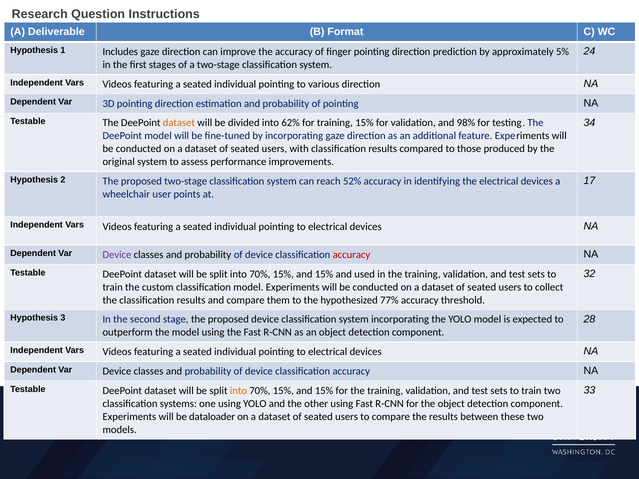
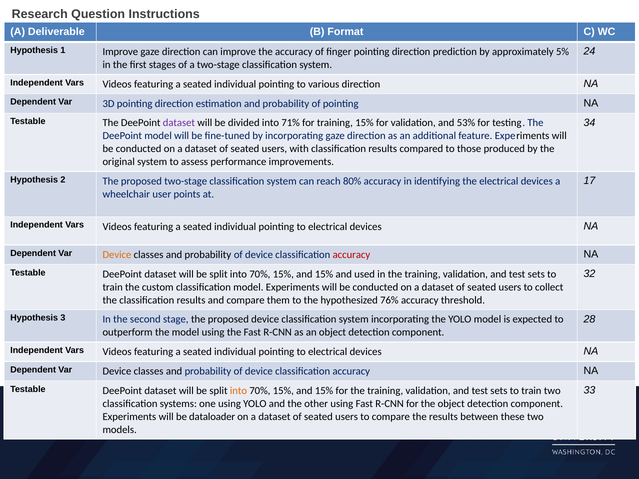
1 Includes: Includes -> Improve (120, 52)
dataset colour: orange -> purple (179, 123)
62%: 62% -> 71% (291, 123)
98%: 98% -> 53% (466, 123)
52%: 52% -> 80% (352, 181)
Device colour: purple -> orange (117, 255)
77%: 77% -> 76% (389, 300)
